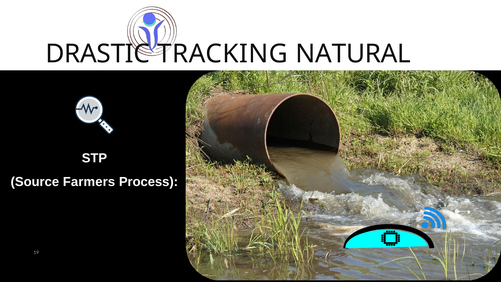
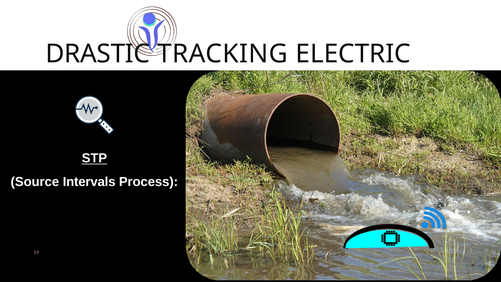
NATURAL: NATURAL -> ELECTRIC (353, 54)
STP underline: none -> present (94, 158)
Farmers: Farmers -> Intervals (89, 182)
